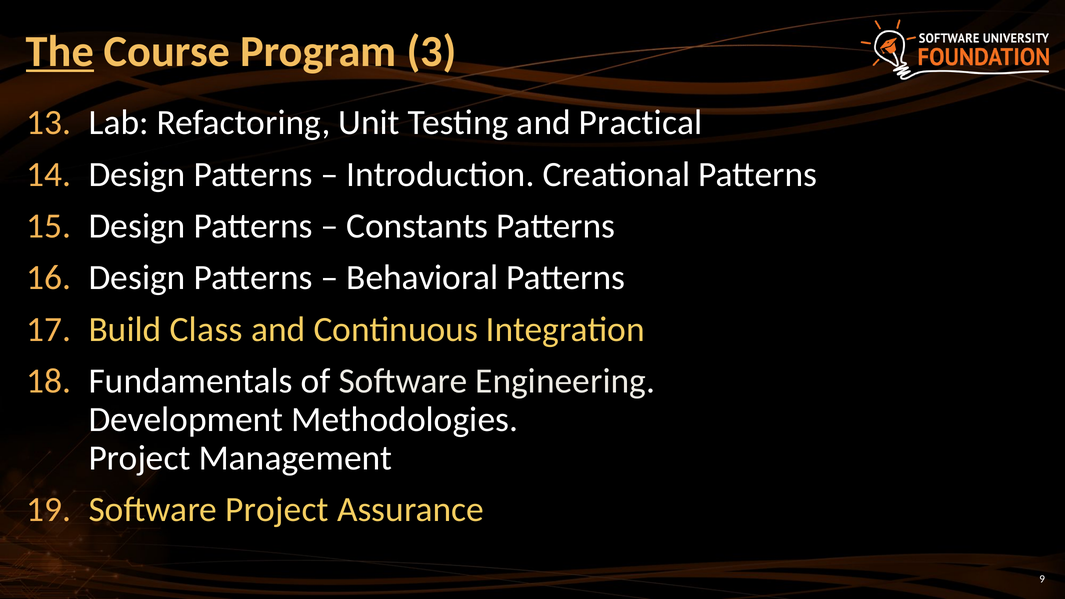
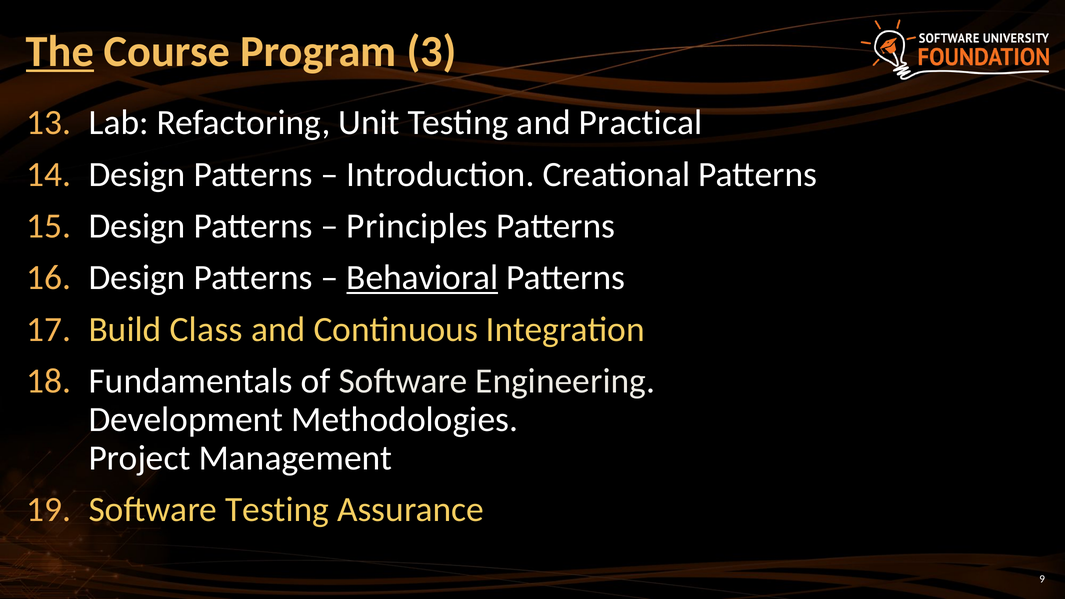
Constants: Constants -> Principles (417, 226)
Behavioral underline: none -> present (422, 278)
Software Project: Project -> Testing (277, 510)
